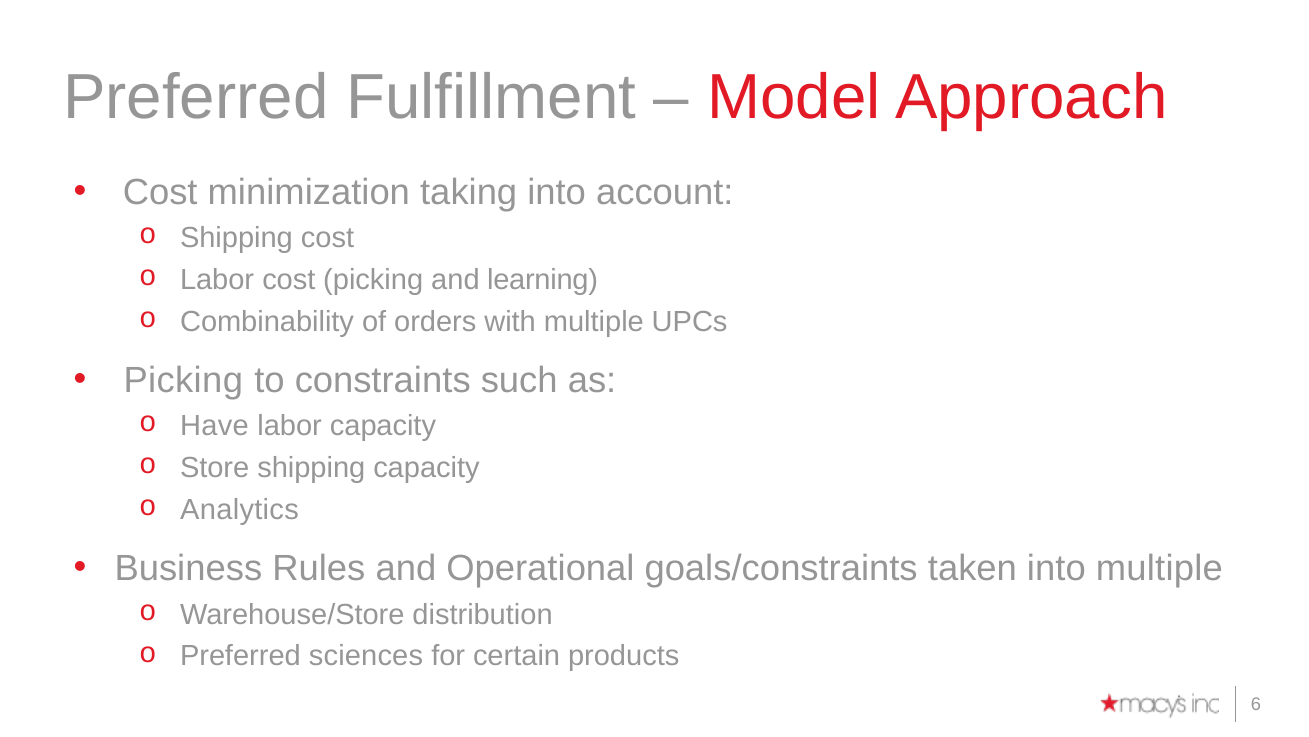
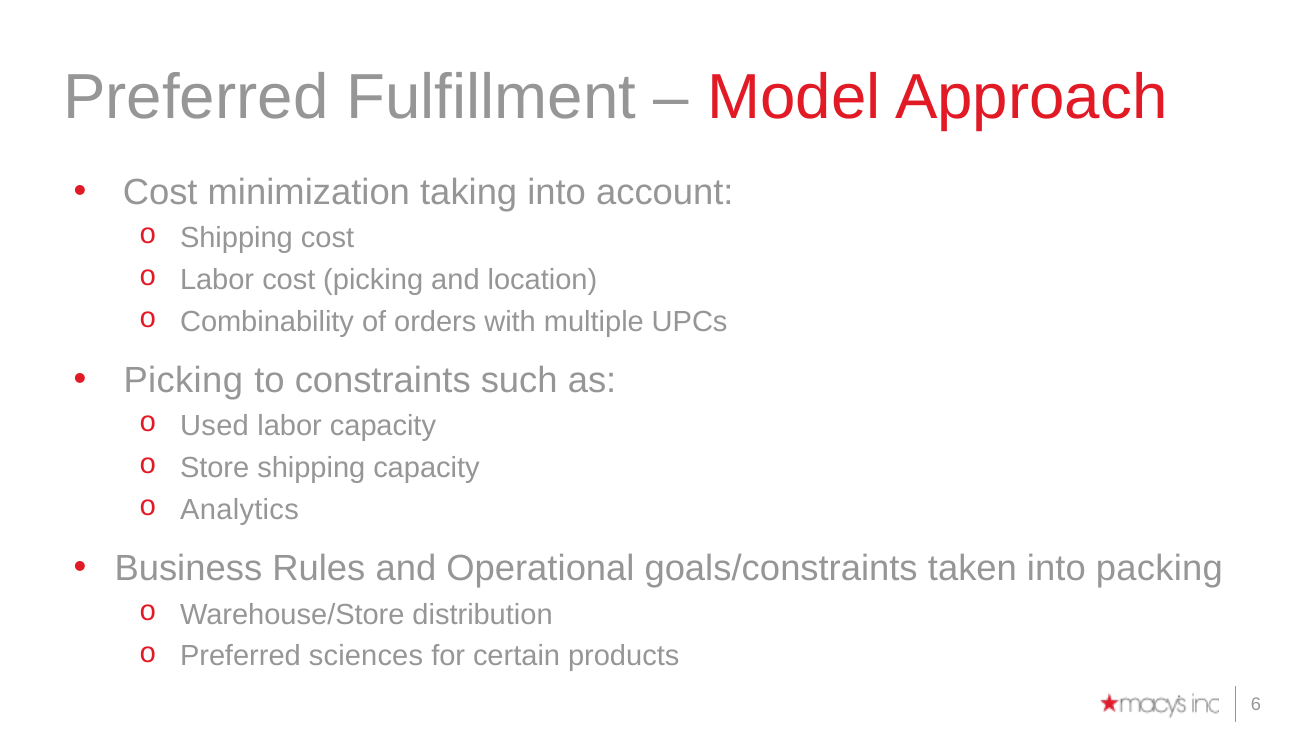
learning: learning -> location (542, 280)
Have: Have -> Used (215, 426)
into multiple: multiple -> packing (1159, 569)
